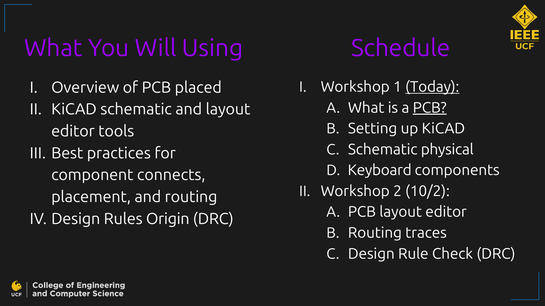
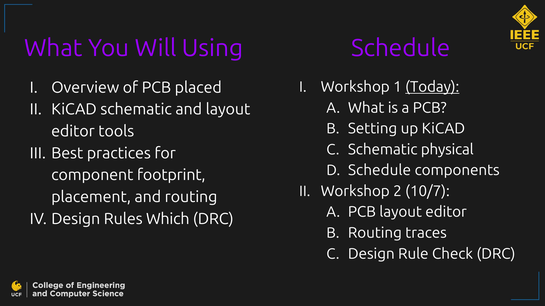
PCB underline: present -> none (430, 108)
Keyboard: Keyboard -> Schedule (380, 171)
connects: connects -> footprint (171, 175)
10/2: 10/2 -> 10/7 (427, 192)
Origin: Origin -> Which (168, 219)
